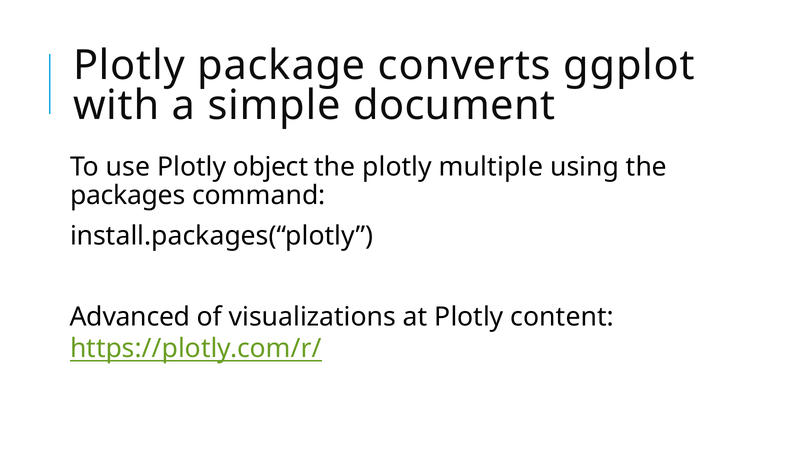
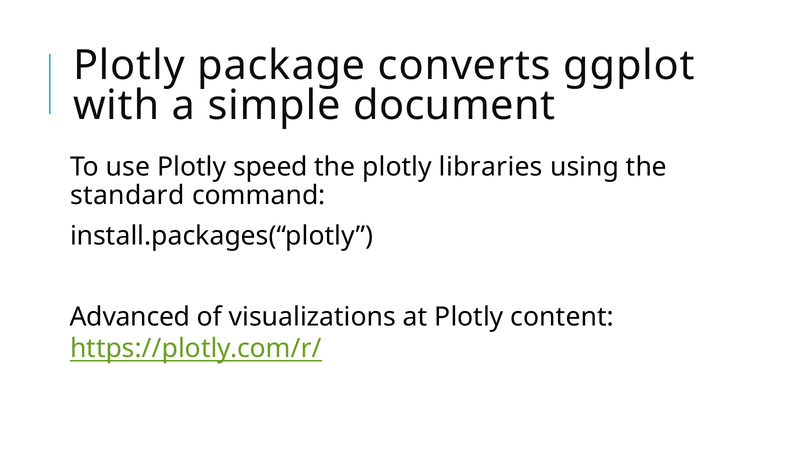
object: object -> speed (270, 167)
multiple: multiple -> libraries (491, 167)
packages: packages -> standard (127, 196)
